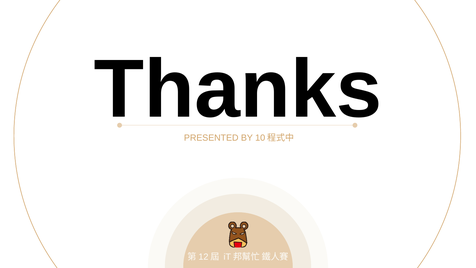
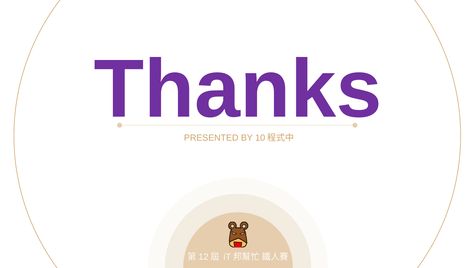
Thanks colour: black -> purple (238, 90)
